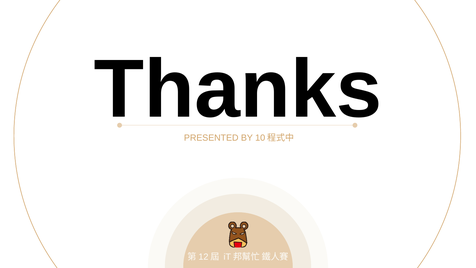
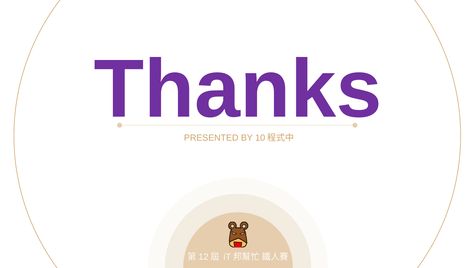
Thanks colour: black -> purple (238, 90)
